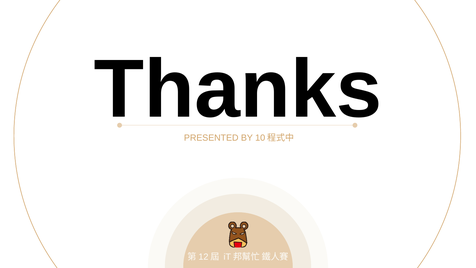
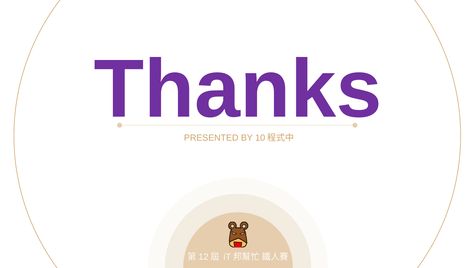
Thanks colour: black -> purple (238, 90)
